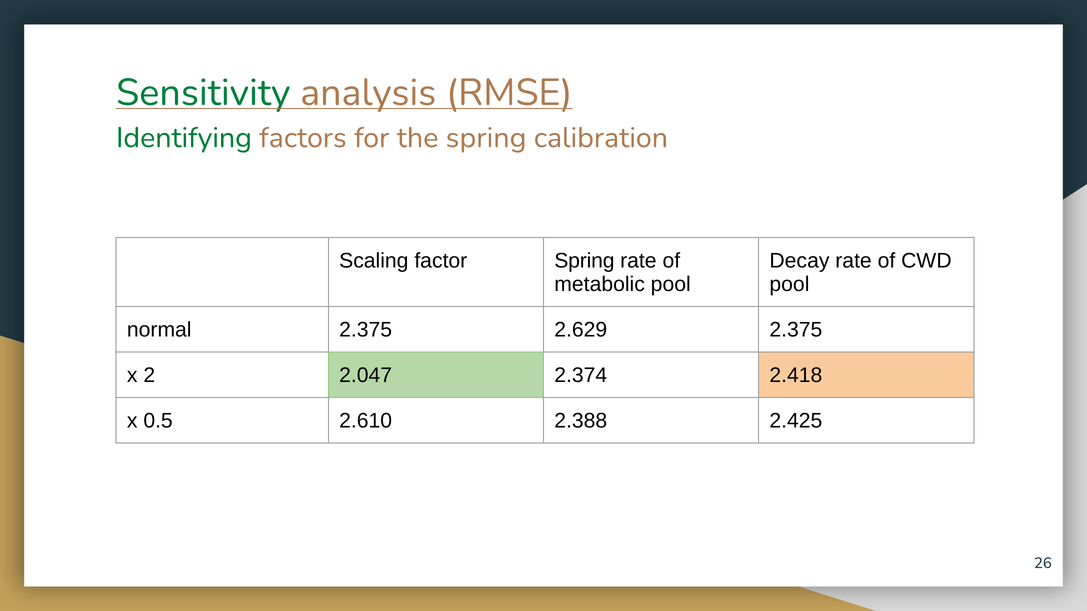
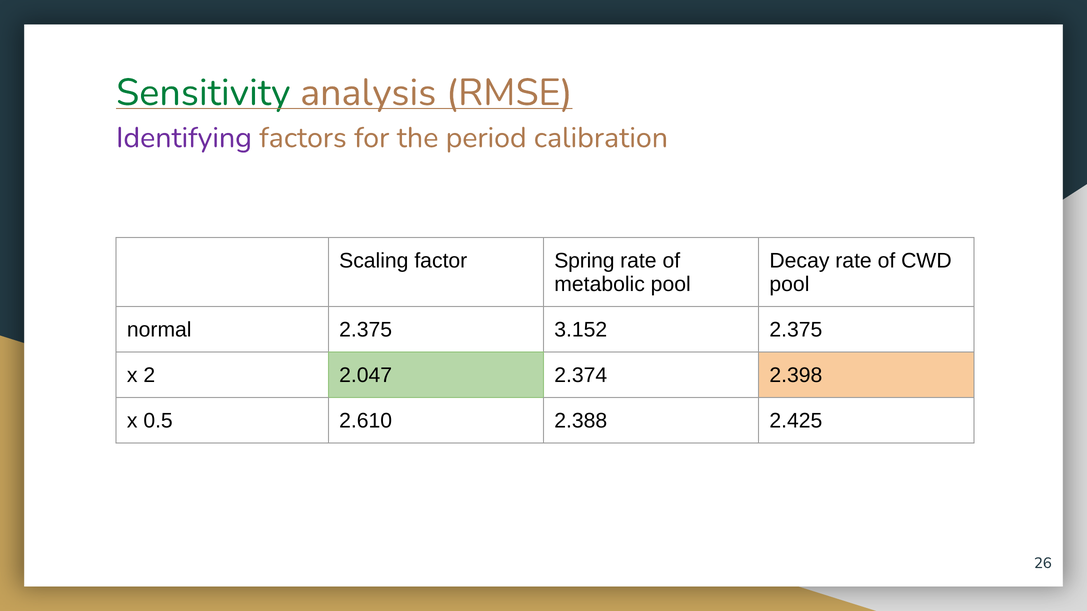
Identifying colour: green -> purple (184, 138)
the spring: spring -> period (486, 138)
2.629: 2.629 -> 3.152 (581, 330)
2.418: 2.418 -> 2.398 (796, 375)
